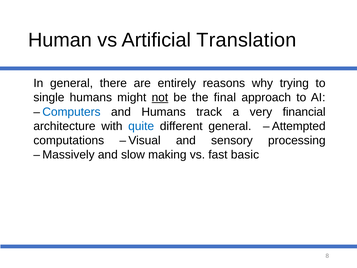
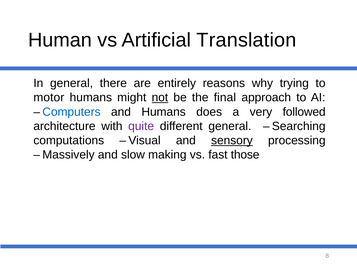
single: single -> motor (49, 97)
track: track -> does (209, 112)
financial: financial -> followed (304, 112)
quite colour: blue -> purple (141, 126)
Attempted: Attempted -> Searching (299, 126)
sensory underline: none -> present (232, 140)
basic: basic -> those (245, 155)
